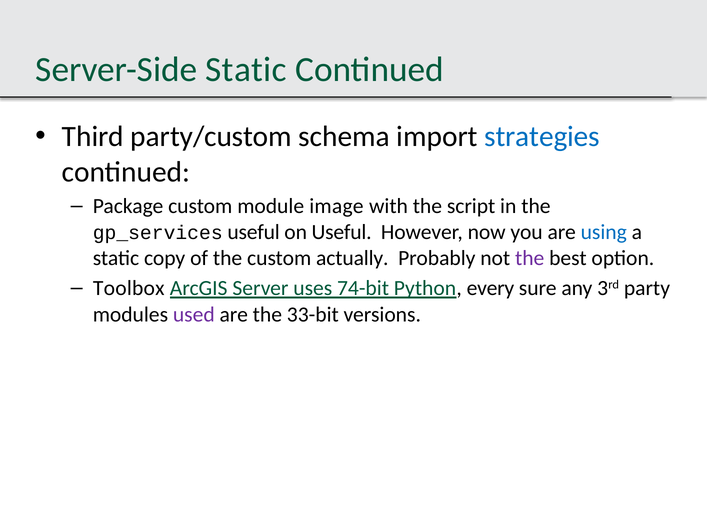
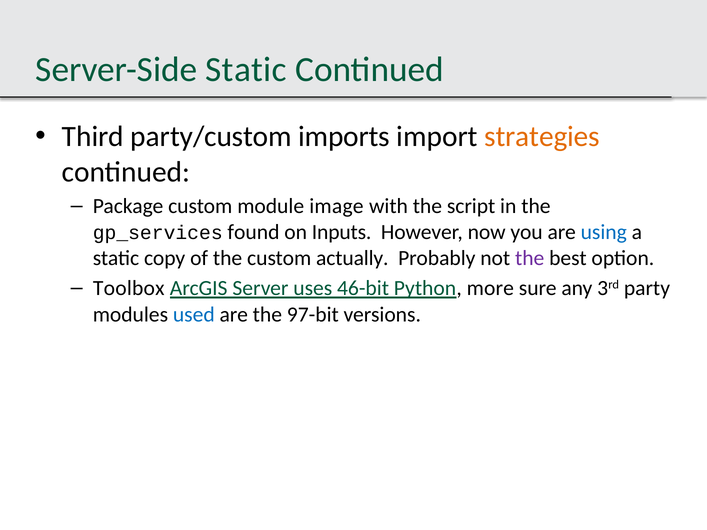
schema: schema -> imports (344, 137)
strategies colour: blue -> orange (542, 137)
gp_services useful: useful -> found (253, 232)
on Useful: Useful -> Inputs (342, 232)
74-bit: 74-bit -> 46-bit (363, 288)
every: every -> more (490, 288)
used colour: purple -> blue (194, 315)
33-bit: 33-bit -> 97-bit (313, 315)
